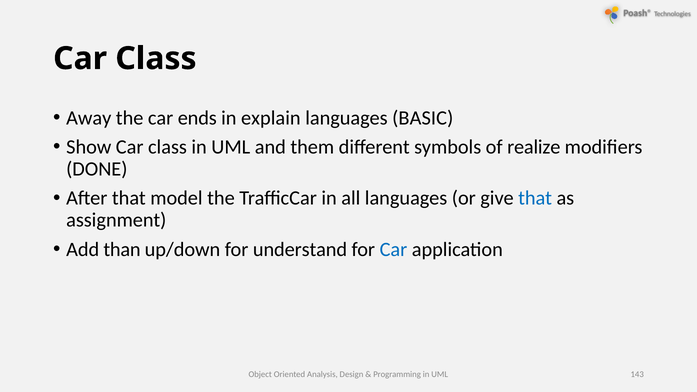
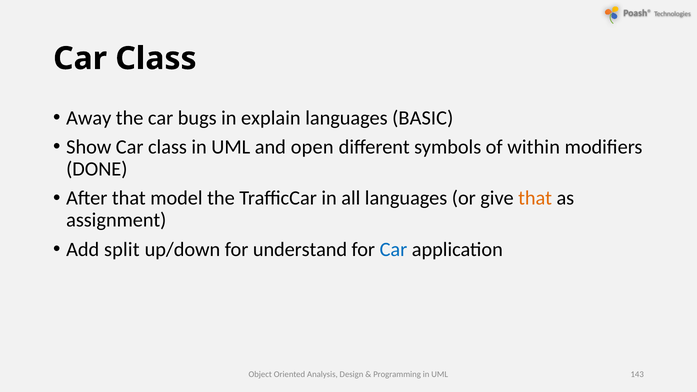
ends: ends -> bugs (197, 118)
them: them -> open (312, 147)
realize: realize -> within (534, 147)
that colour: blue -> orange (535, 198)
than: than -> split (122, 249)
